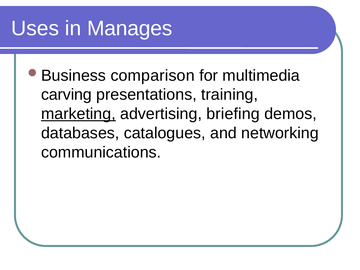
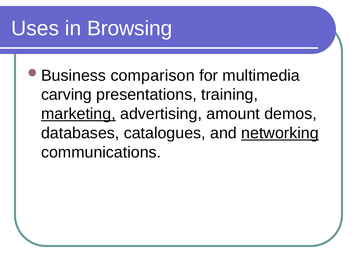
Manages: Manages -> Browsing (130, 28)
briefing: briefing -> amount (233, 114)
networking underline: none -> present (280, 133)
